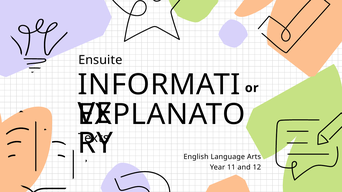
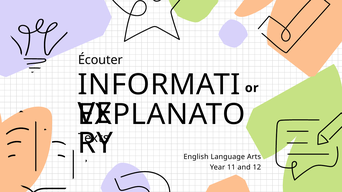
Ensuite: Ensuite -> Écouter (100, 60)
